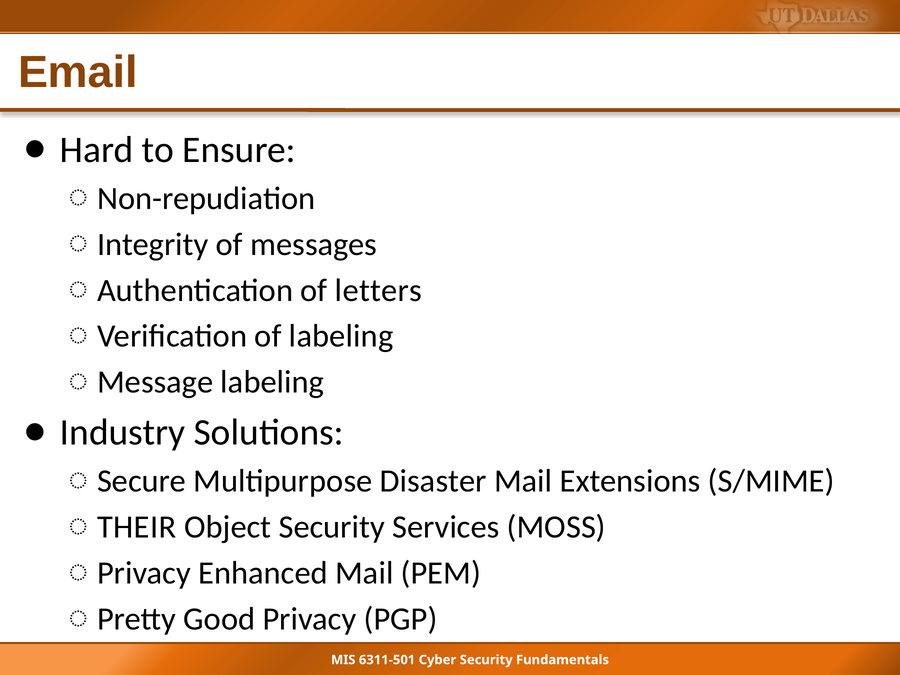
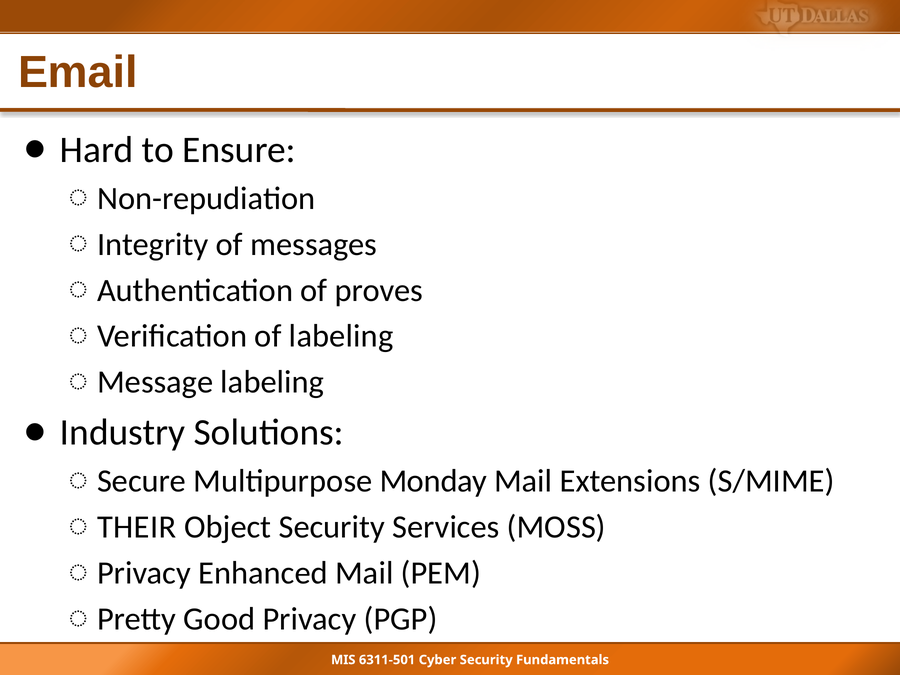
letters: letters -> proves (379, 290)
Disaster: Disaster -> Monday (433, 481)
